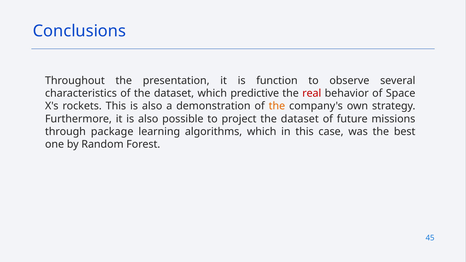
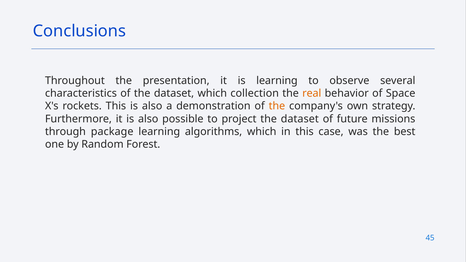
is function: function -> learning (277, 81)
predictive: predictive -> collection (255, 93)
real colour: red -> orange (312, 93)
